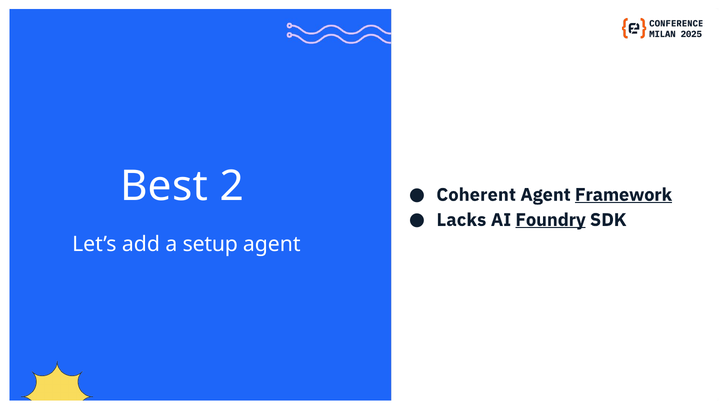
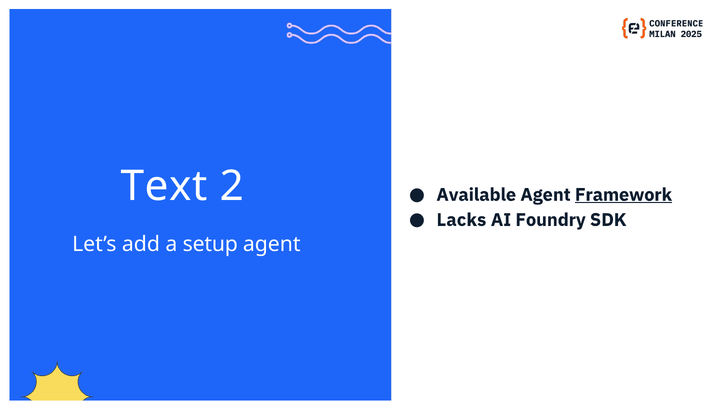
Best: Best -> Text (164, 186)
Coherent: Coherent -> Available (476, 195)
Foundry underline: present -> none (551, 220)
